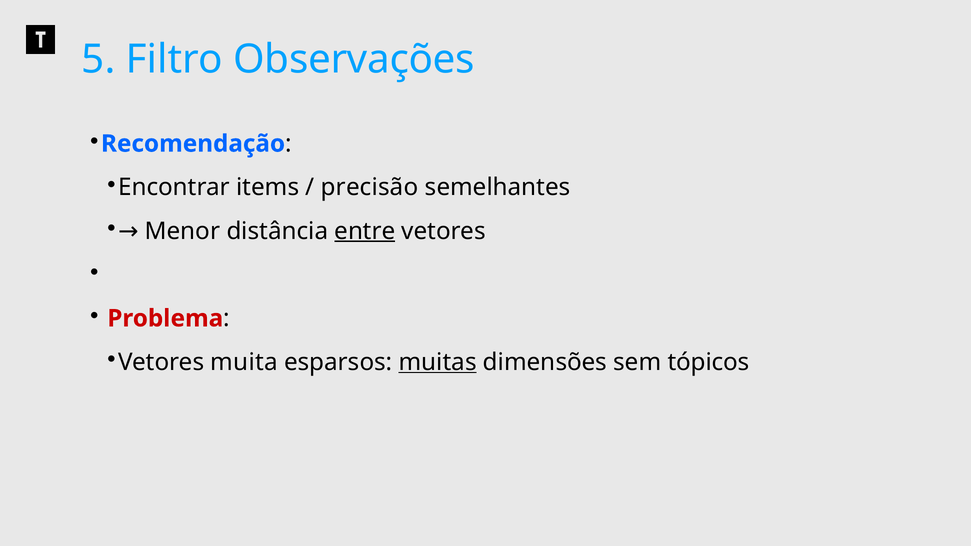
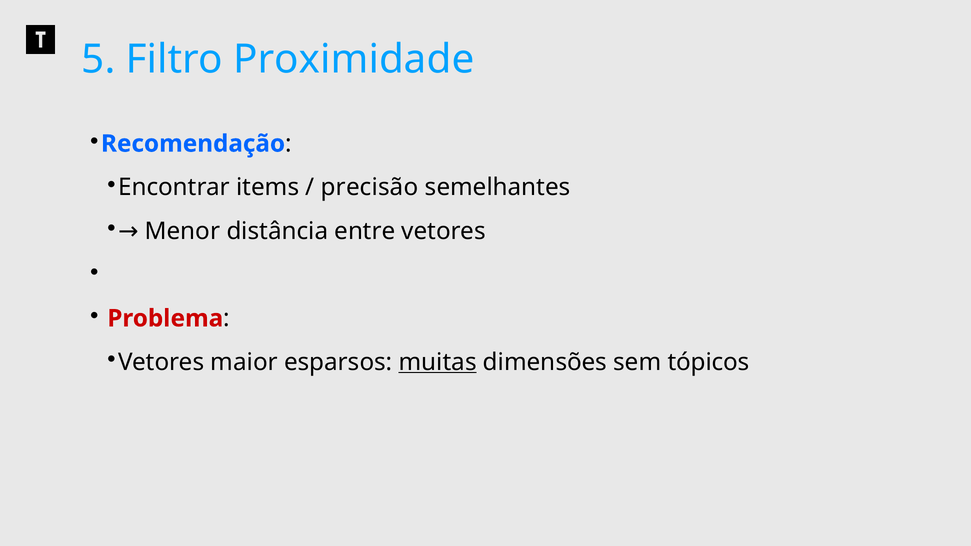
Observações: Observações -> Proximidade (354, 59)
entre underline: present -> none (365, 231)
muita: muita -> maior (244, 362)
